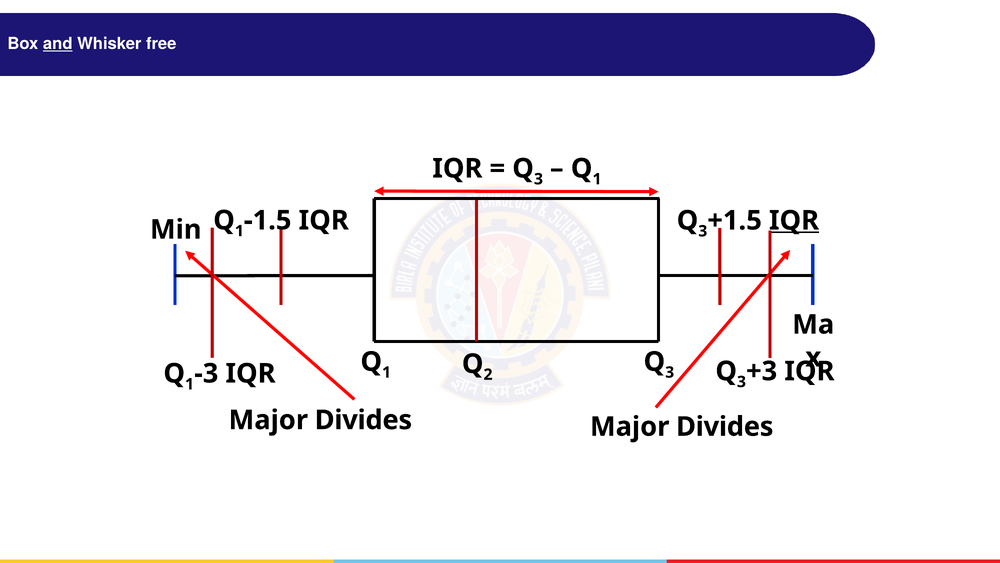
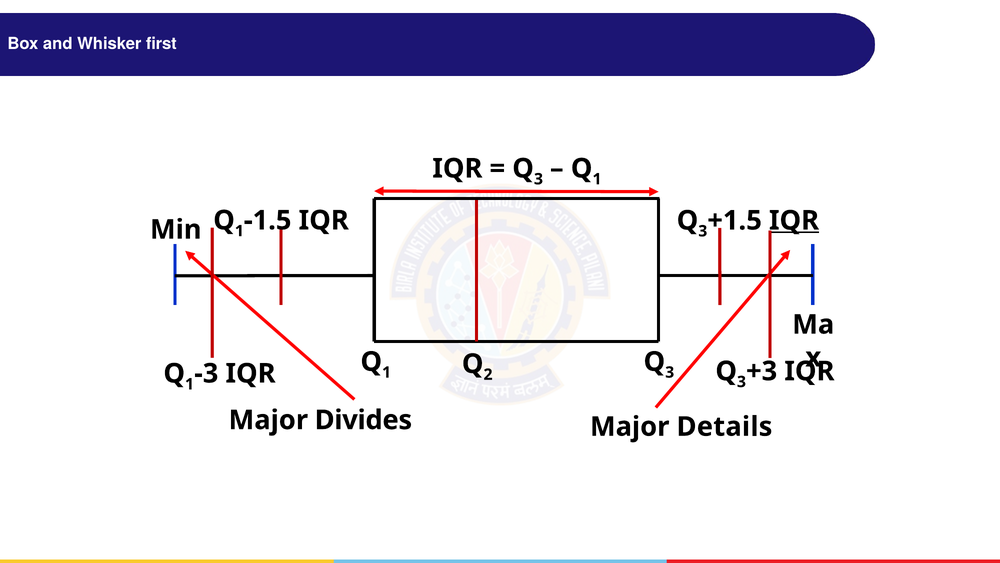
and underline: present -> none (58, 44)
free: free -> first (161, 44)
Divides: Divides -> Details (724, 426)
